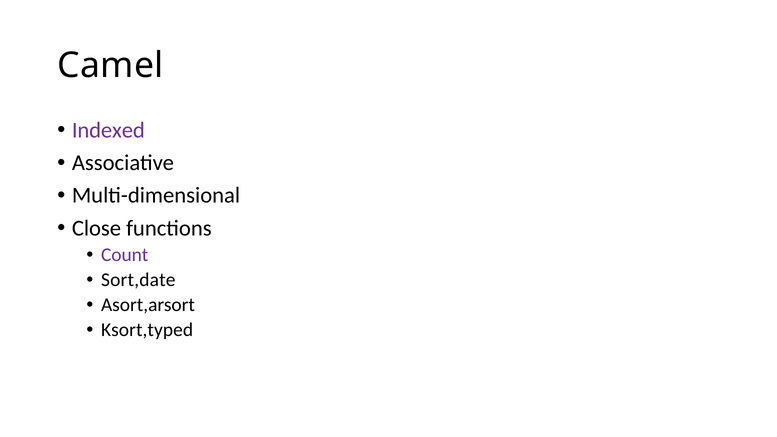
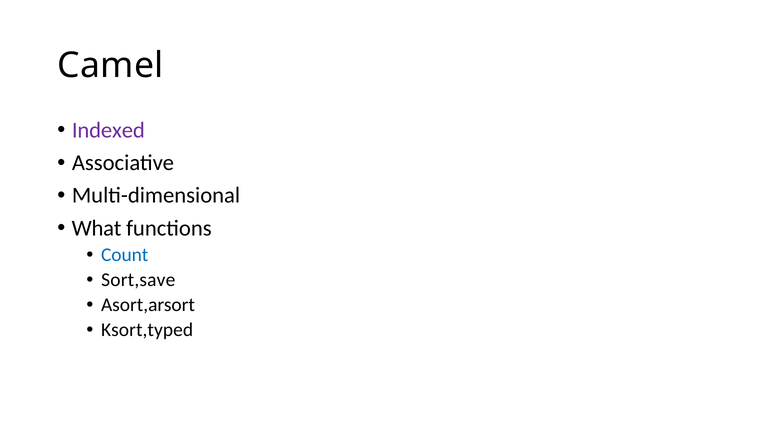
Close: Close -> What (97, 228)
Count colour: purple -> blue (125, 255)
Sort,date: Sort,date -> Sort,save (138, 280)
